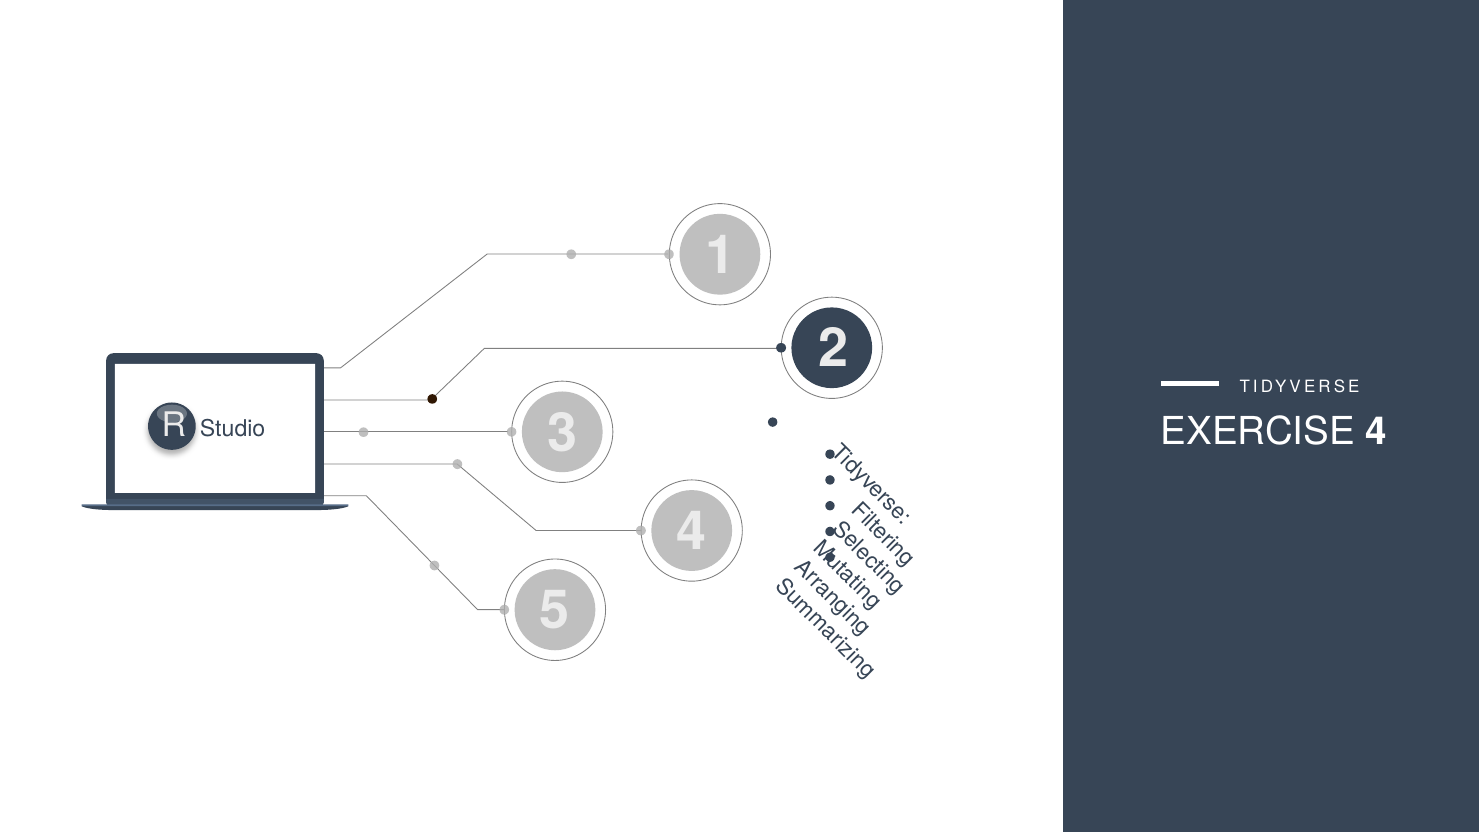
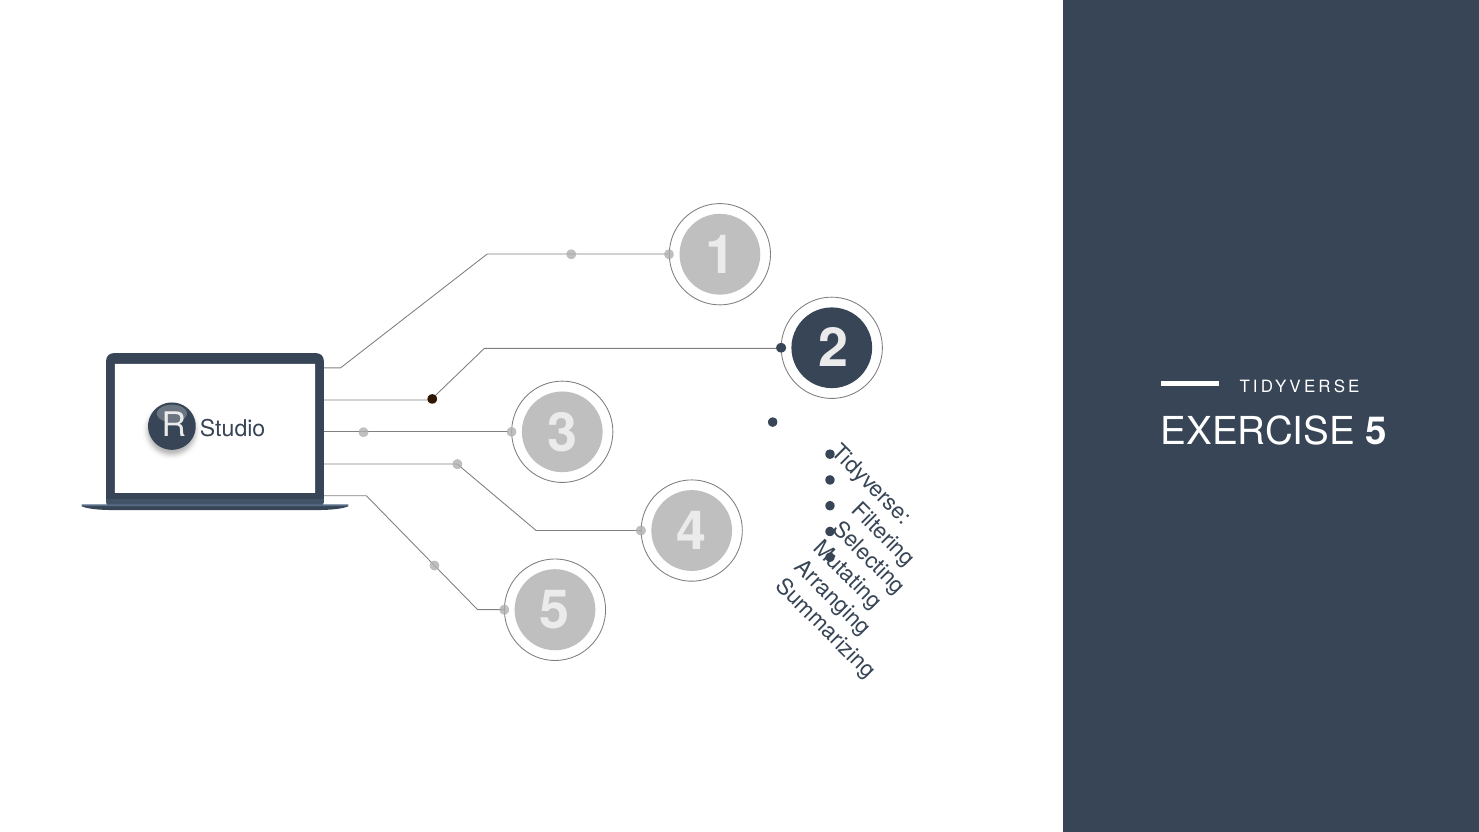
EXERCISE 4: 4 -> 5 (1376, 432)
